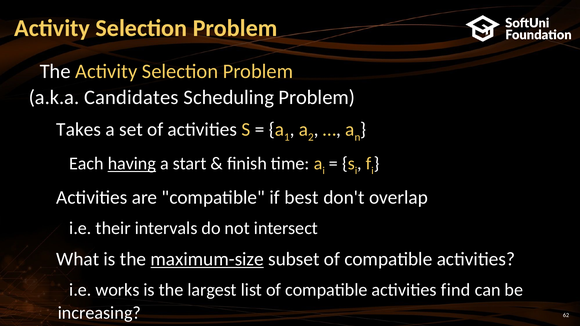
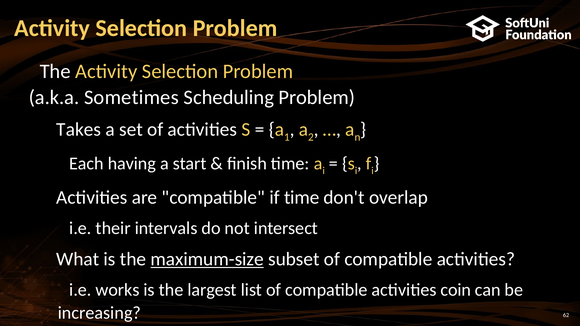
Candidates: Candidates -> Sometimes (131, 97)
having underline: present -> none (132, 164)
if best: best -> time (302, 198)
find: find -> coin (456, 290)
